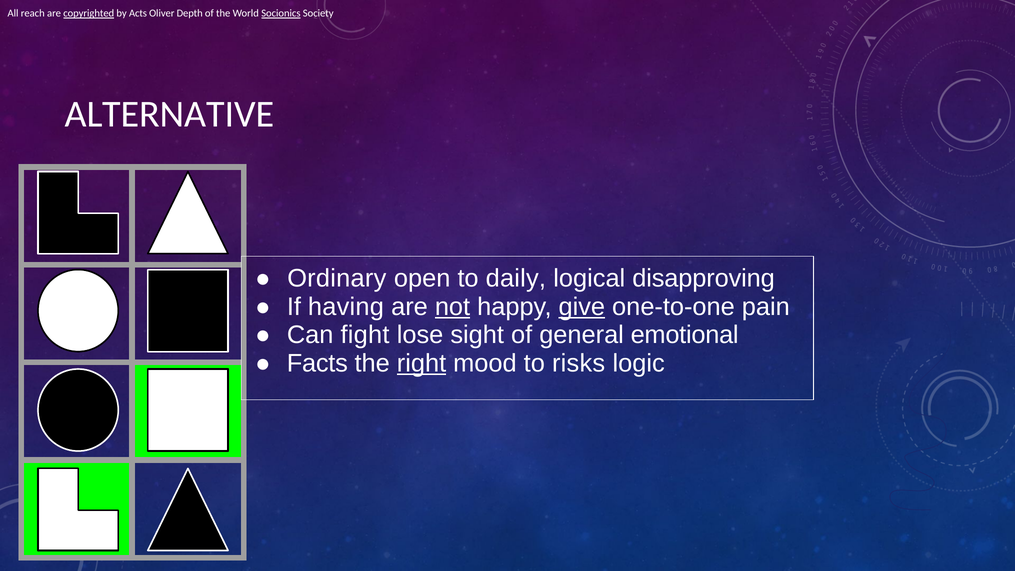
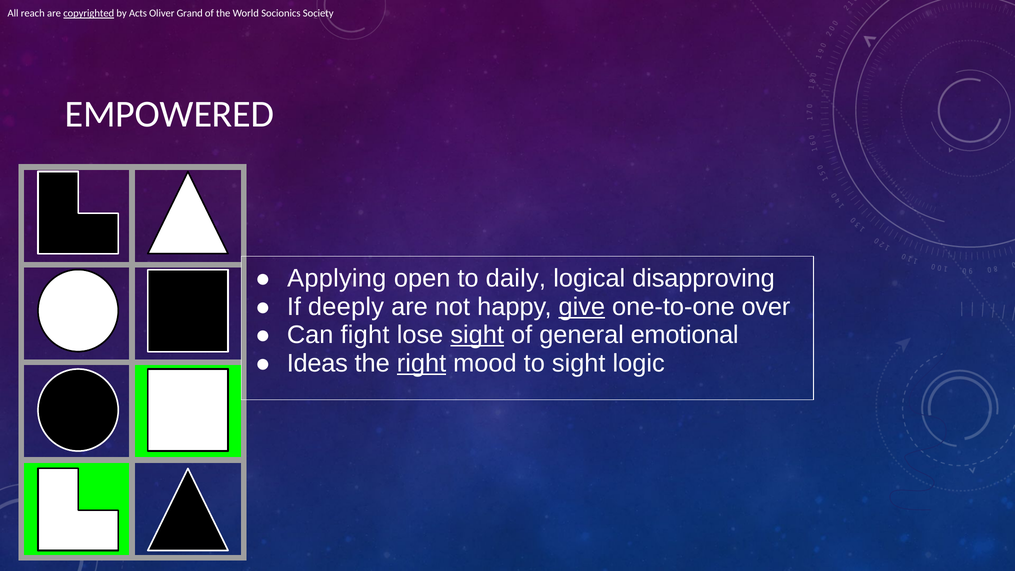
Depth: Depth -> Grand (190, 13)
Socionics underline: present -> none (281, 13)
ALTERNATIVE: ALTERNATIVE -> EMPOWERED (169, 114)
Ordinary: Ordinary -> Applying (337, 278)
having: having -> deeply (346, 307)
not underline: present -> none (453, 307)
pain: pain -> over (766, 307)
sight underline: none -> present (477, 335)
Facts: Facts -> Ideas (317, 363)
to risks: risks -> sight (579, 363)
